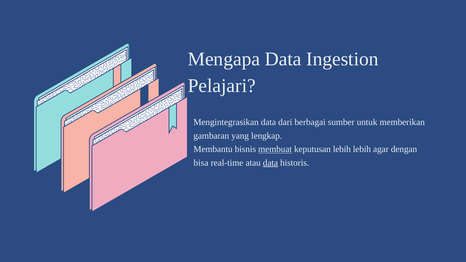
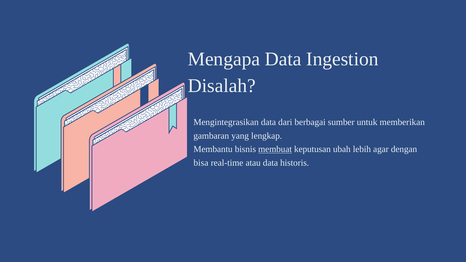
Pelajari: Pelajari -> Disalah (222, 86)
keputusan lebih: lebih -> ubah (342, 149)
data underline: present -> none (270, 163)
